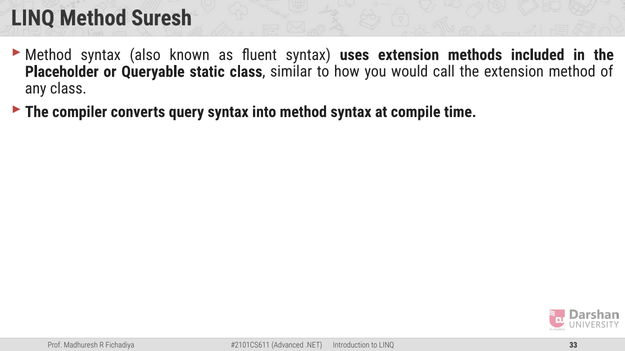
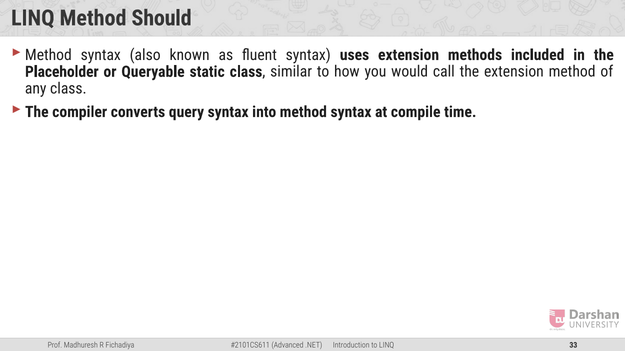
Suresh: Suresh -> Should (162, 18)
